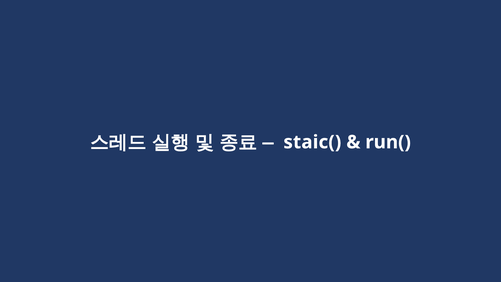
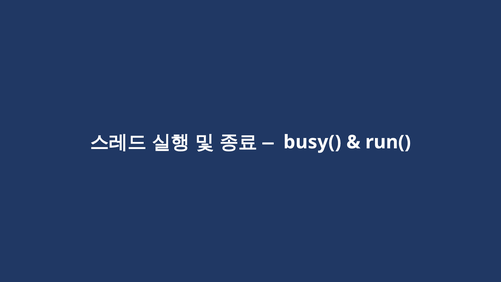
staic(: staic( -> busy( (312, 142)
